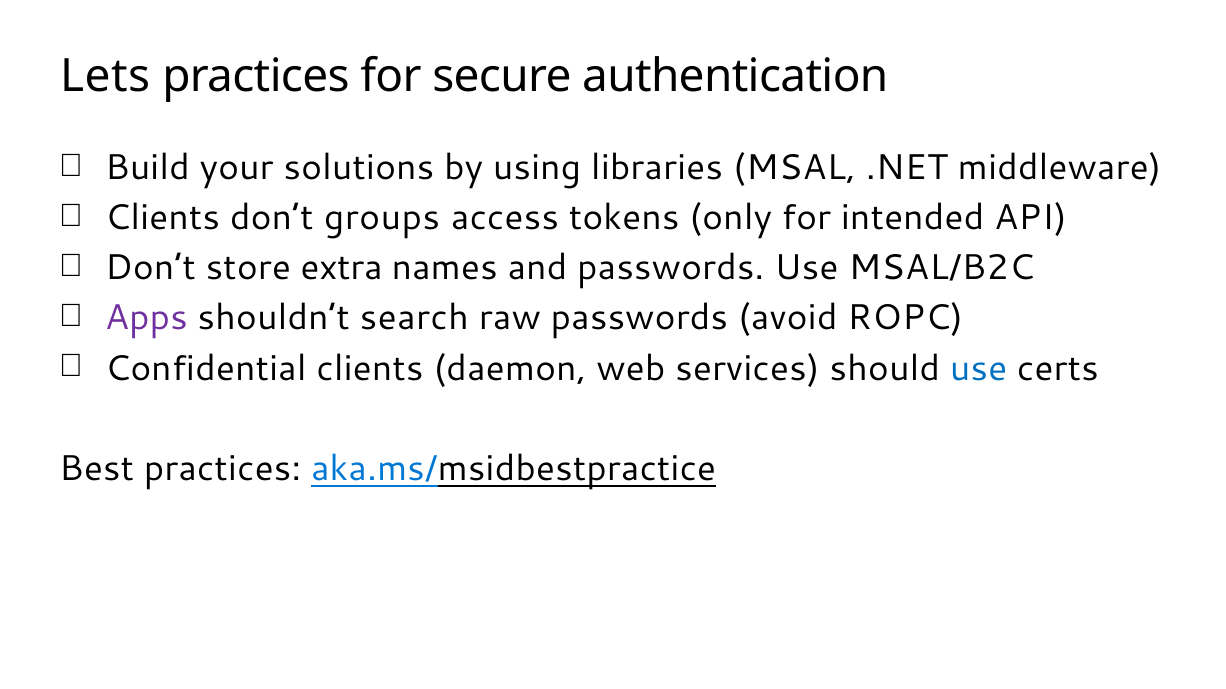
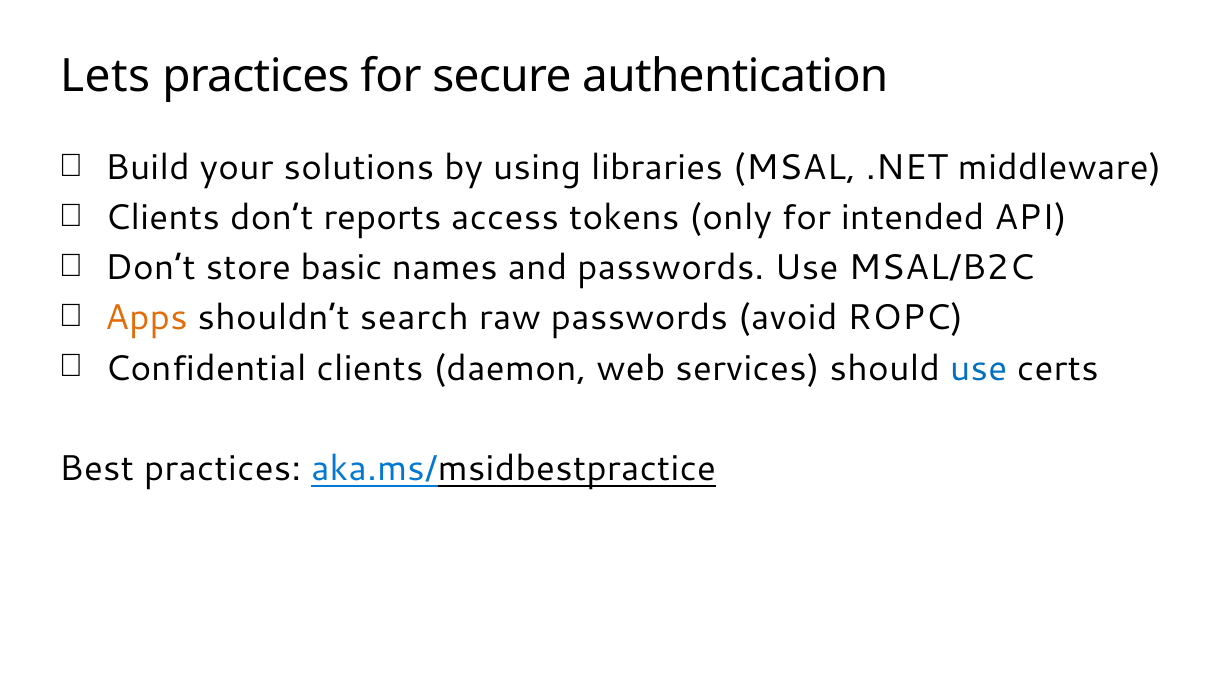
groups: groups -> reports (382, 218)
extra: extra -> basic (342, 268)
Apps colour: purple -> orange (146, 318)
